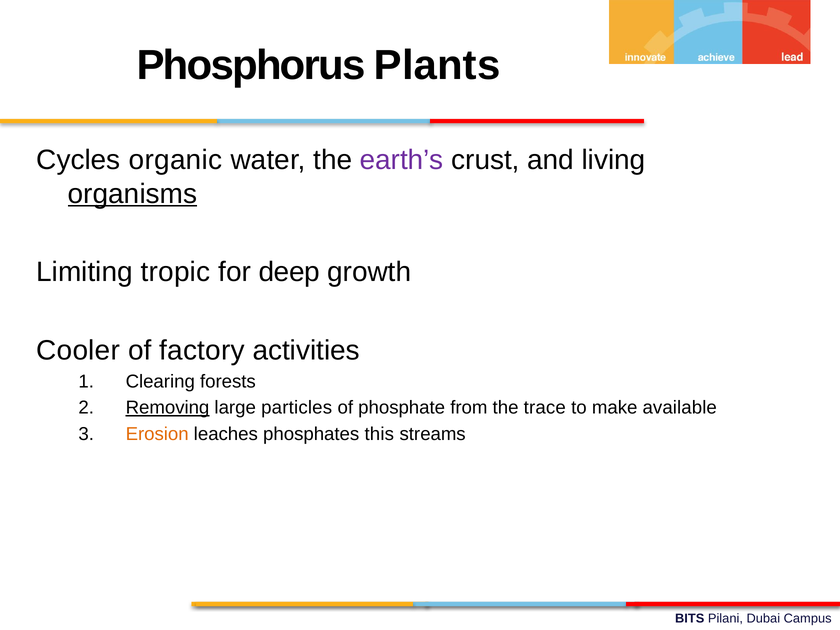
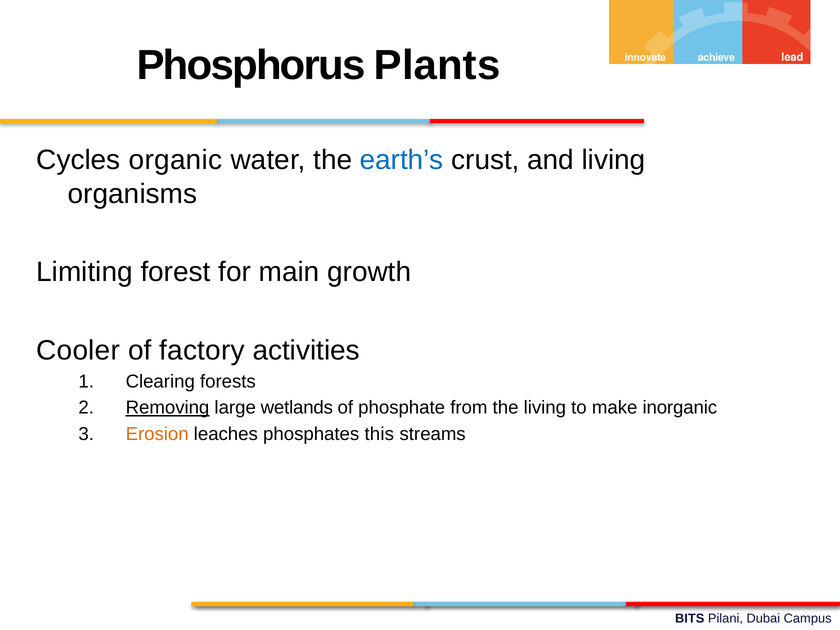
earth’s colour: purple -> blue (402, 160)
organisms underline: present -> none (132, 194)
tropic: tropic -> forest (176, 272)
deep: deep -> main (289, 272)
particles: particles -> wetlands (297, 408)
the trace: trace -> living (545, 408)
available: available -> inorganic (680, 408)
